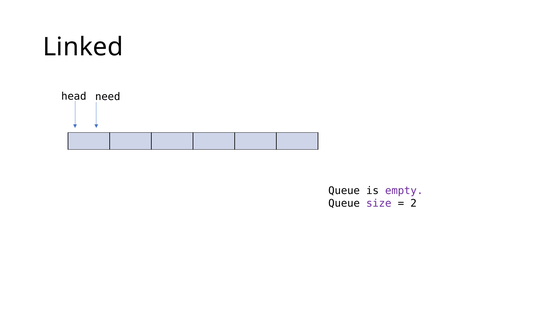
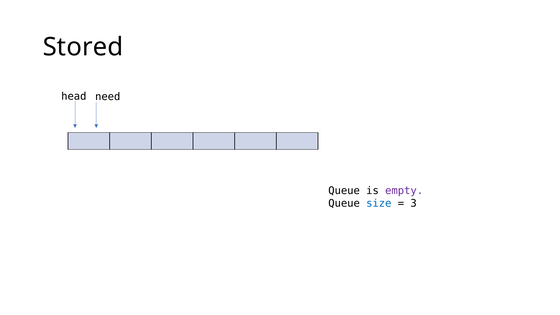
Linked: Linked -> Stored (83, 47)
size colour: purple -> blue (379, 203)
2: 2 -> 3 (414, 203)
